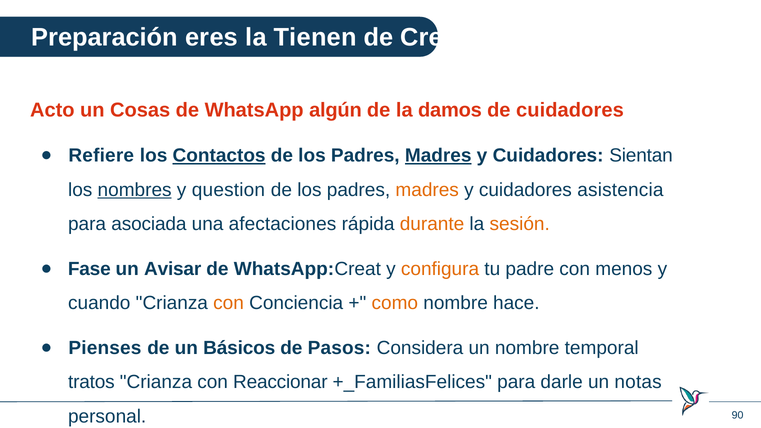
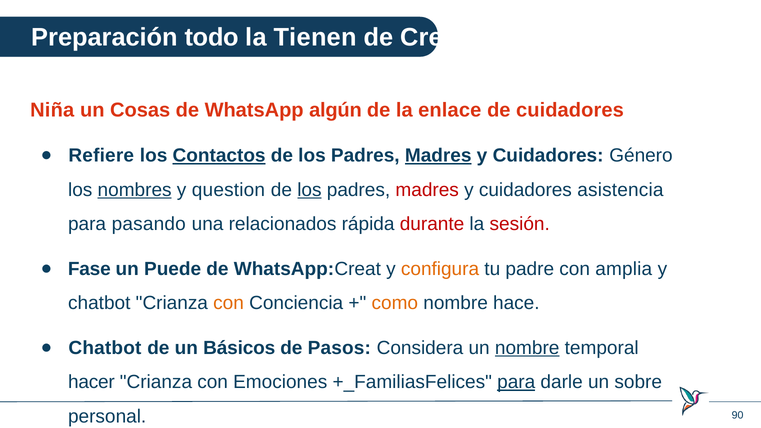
eres: eres -> todo (212, 37)
Acto: Acto -> Niña (52, 110)
damos: damos -> enlace (450, 110)
Sientan: Sientan -> Género (641, 156)
los underline: none -> present (309, 190)
madres colour: orange -> red (427, 190)
asociada: asociada -> pasando (149, 224)
afectaciones: afectaciones -> relacionados (283, 224)
durante colour: orange -> red (432, 224)
sesión colour: orange -> red (520, 224)
Avisar: Avisar -> Puede (173, 269)
menos: menos -> amplia (624, 269)
cuando: cuando -> chatbot (99, 303)
Pienses: Pienses -> Chatbot (105, 348)
nombre underline: none -> present (527, 348)
tratos: tratos -> hacer (91, 382)
Reaccionar: Reaccionar -> Emociones (280, 382)
para underline: none -> present (516, 382)
notas: notas -> sobre (638, 382)
